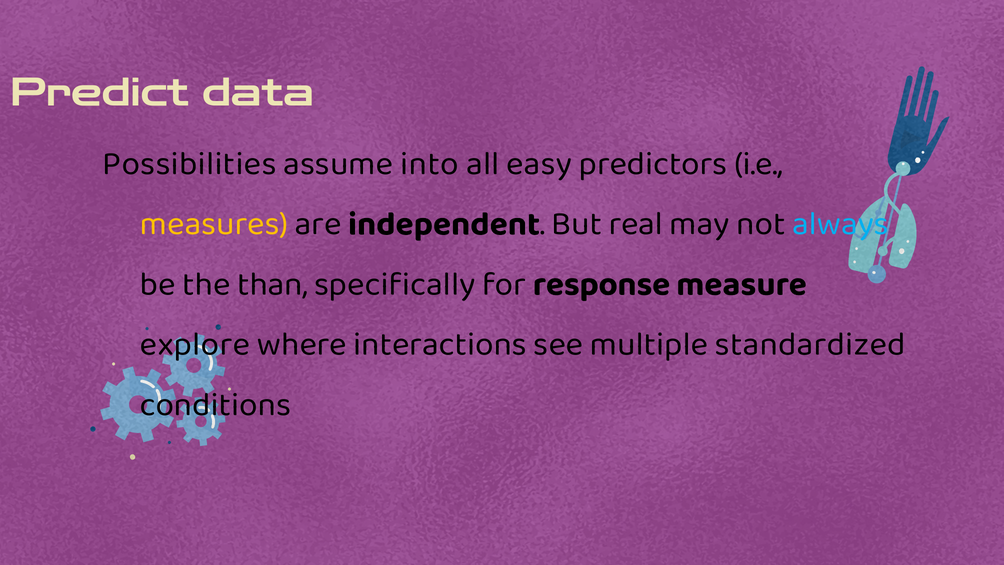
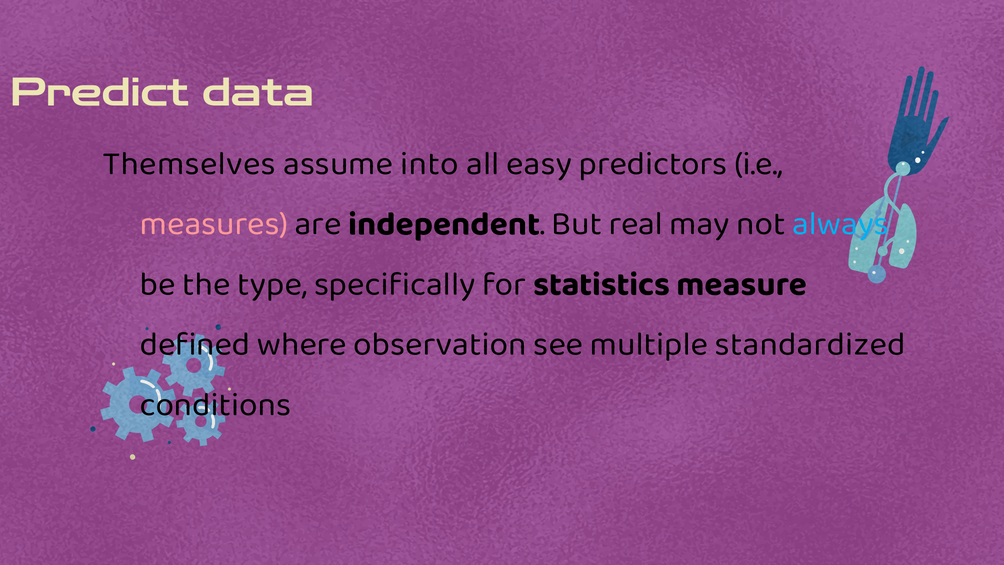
Possibilities: Possibilities -> Themselves (189, 163)
measures colour: yellow -> pink (214, 223)
than: than -> type (272, 284)
response: response -> statistics (601, 284)
explore: explore -> defined (195, 344)
interactions: interactions -> observation (440, 344)
